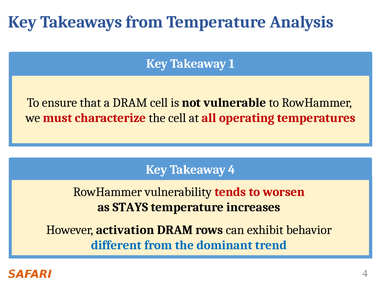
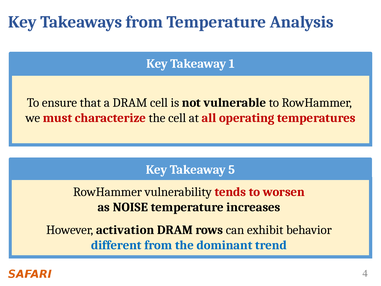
Takeaway 4: 4 -> 5 (232, 169)
STAYS: STAYS -> NOISE (130, 207)
